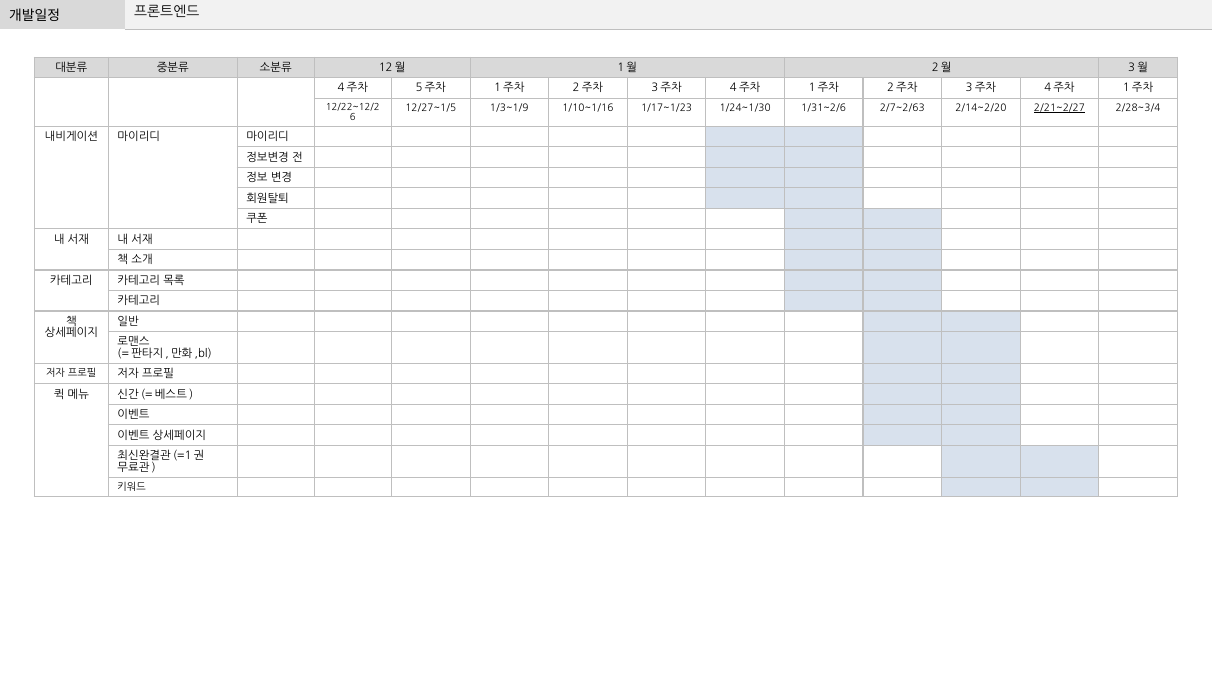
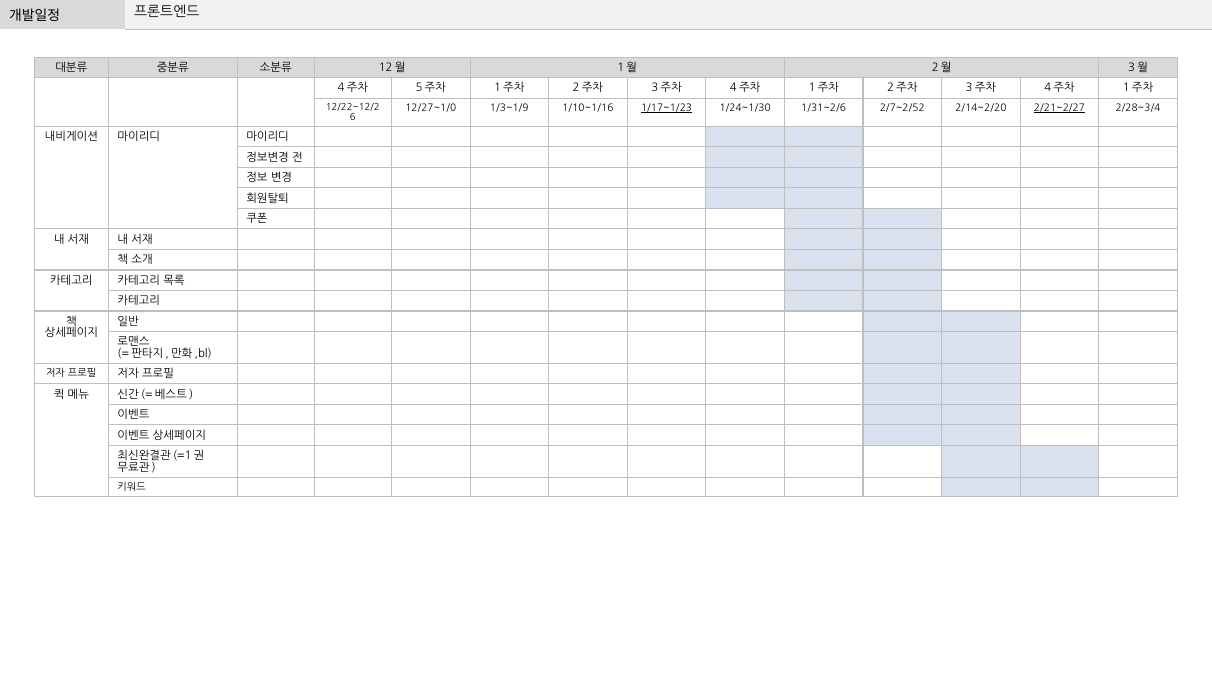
12/27~1/5: 12/27~1/5 -> 12/27~1/0 (431, 108)
1/17~1/23 underline: none -> present (667, 108)
2/7~2/63: 2/7~2/63 -> 2/7~2/52 (902, 108)
